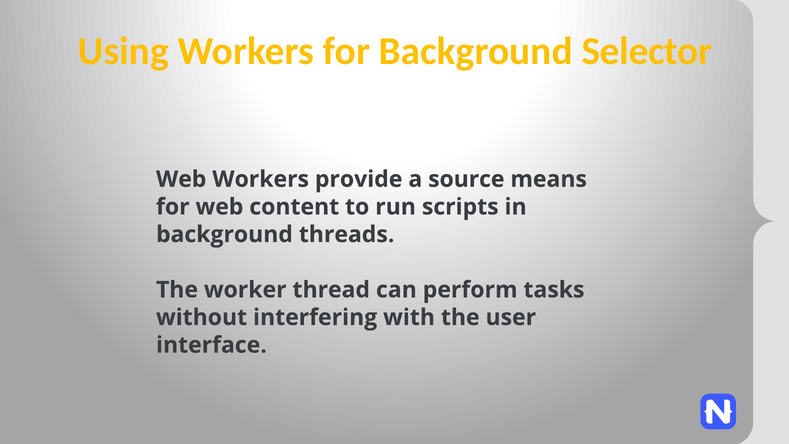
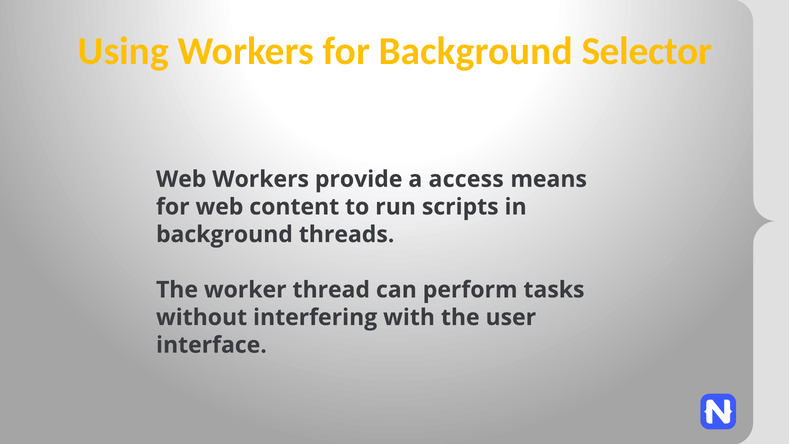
source: source -> access (466, 179)
